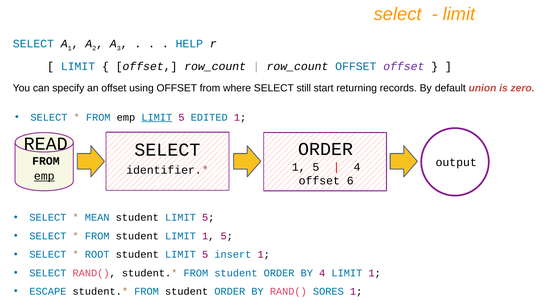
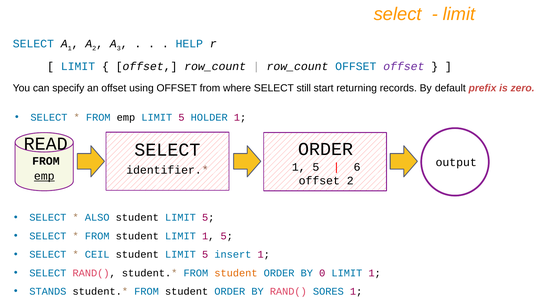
union: union -> prefix (483, 88)
LIMIT underline: present -> none (157, 117)
EDITED: EDITED -> HOLDER (209, 117)
4: 4 -> 6 (357, 167)
offset 6: 6 -> 2 (350, 181)
MEAN: MEAN -> ALSO (97, 218)
ROOT: ROOT -> CEIL (97, 255)
student colour: blue -> orange (236, 273)
BY 4: 4 -> 0 (322, 273)
ESCAPE: ESCAPE -> STANDS (48, 292)
